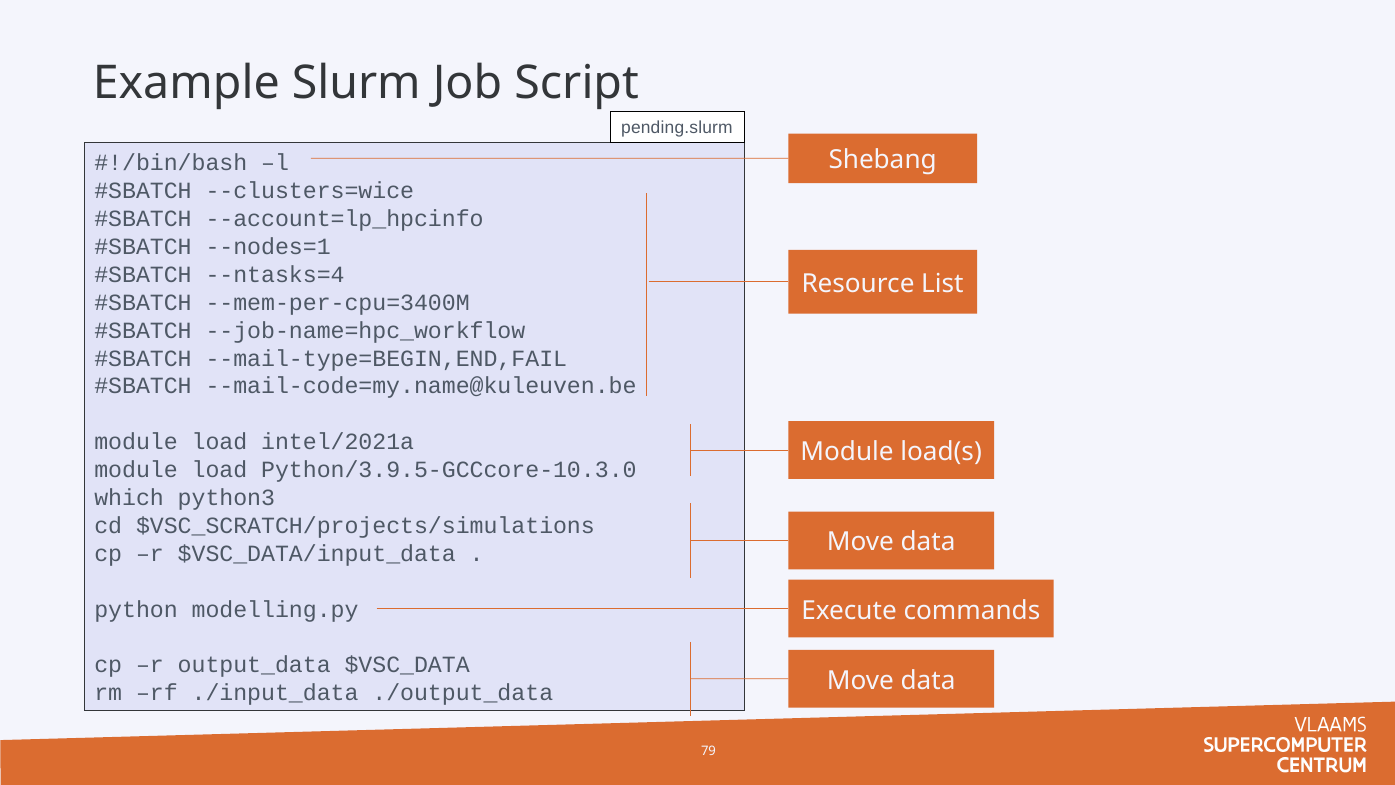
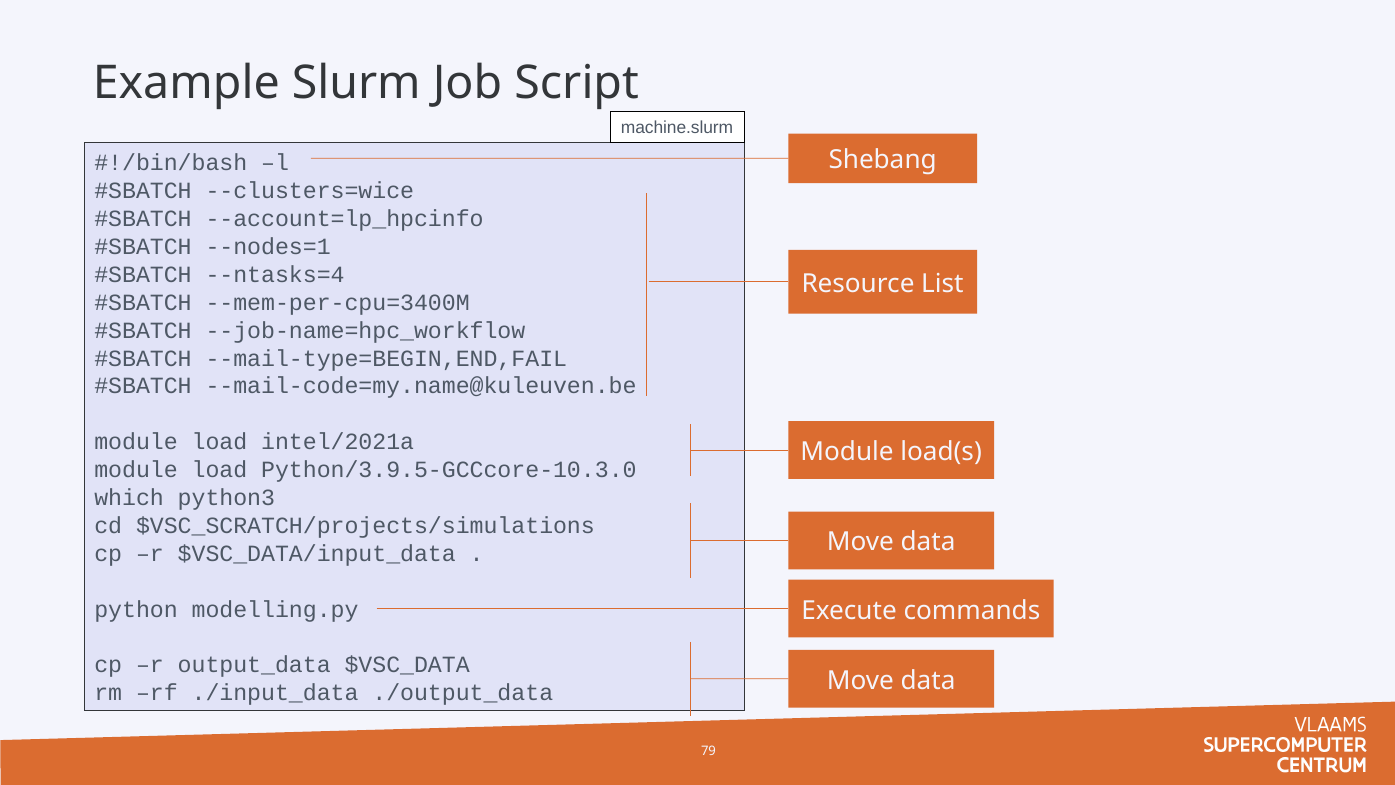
pending.slurm: pending.slurm -> machine.slurm (677, 128)
